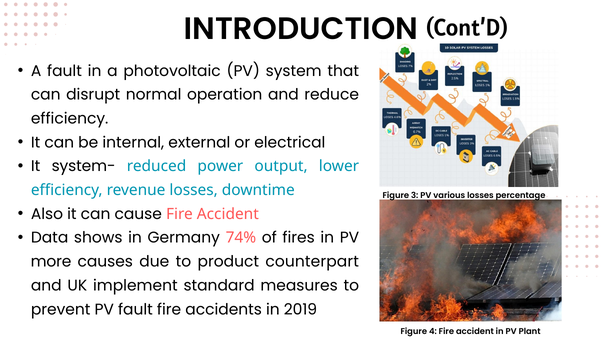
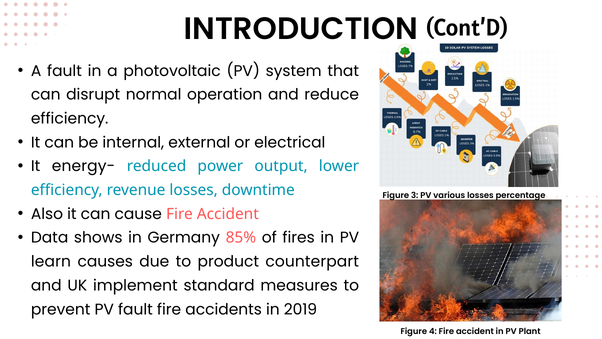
system-: system- -> energy- (83, 166)
74%: 74% -> 85% (241, 238)
more: more -> learn (51, 261)
